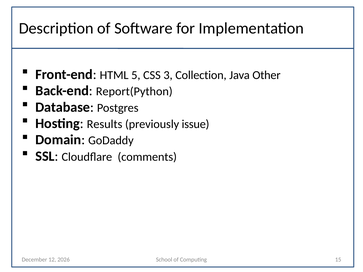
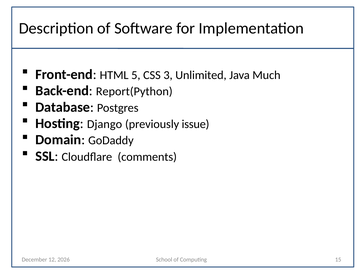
Collection: Collection -> Unlimited (201, 75)
Other: Other -> Much (266, 75)
Results: Results -> Django (105, 124)
